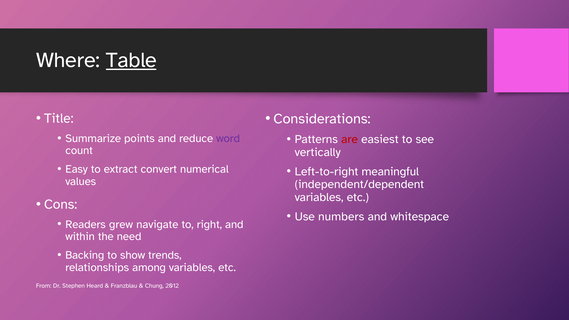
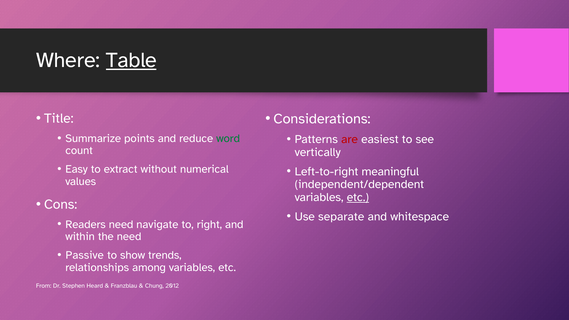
word colour: purple -> green (228, 138)
convert: convert -> without (159, 169)
etc underline: none -> present (358, 197)
numbers: numbers -> separate (341, 217)
Readers grew: grew -> need (121, 224)
Backing: Backing -> Passive (85, 255)
